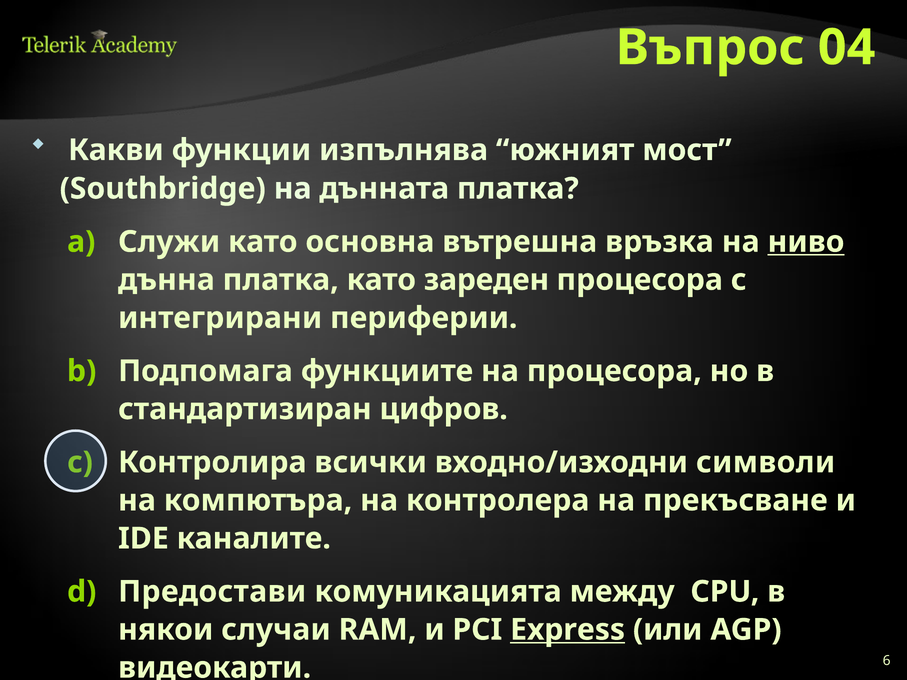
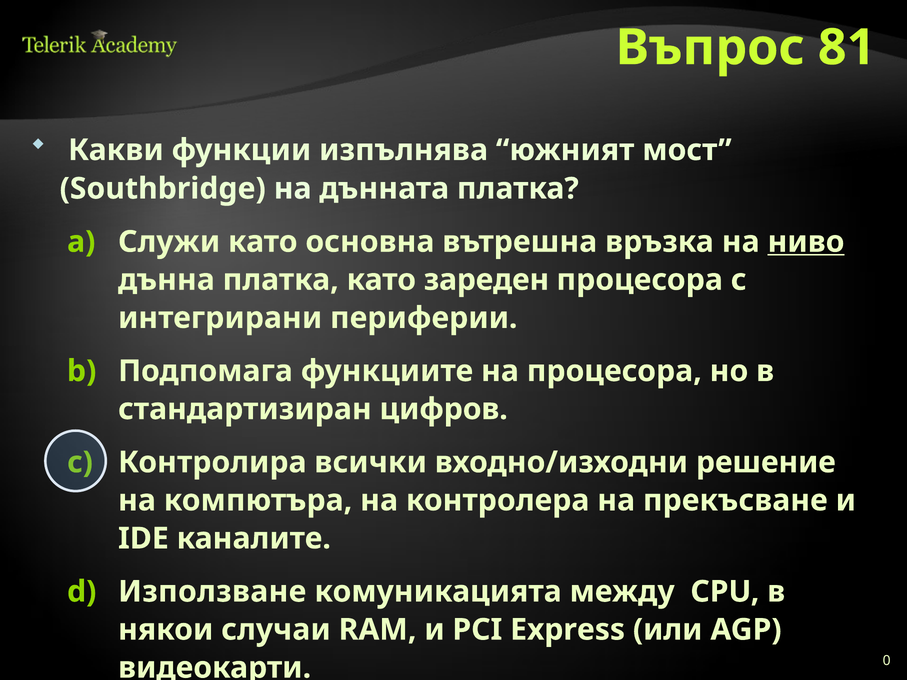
04: 04 -> 81 (847, 48)
символи: символи -> решение (766, 463)
Предостави: Предостави -> Използване (212, 592)
Express underline: present -> none (568, 630)
6: 6 -> 0 (887, 661)
